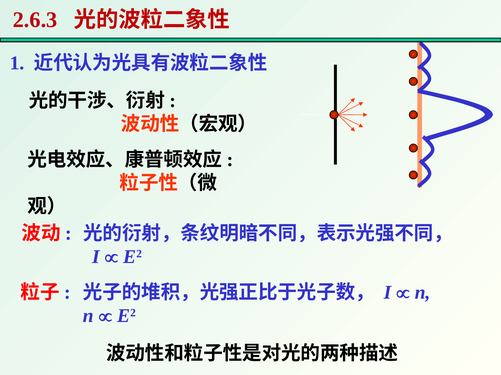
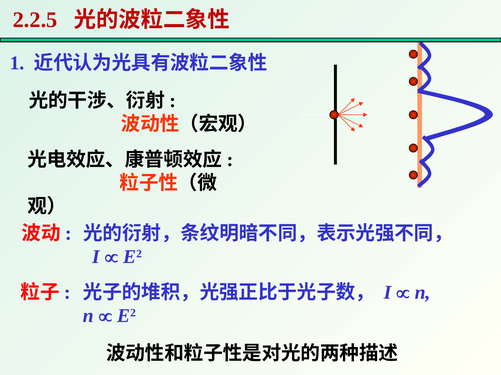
2.6.3: 2.6.3 -> 2.2.5 (35, 20)
